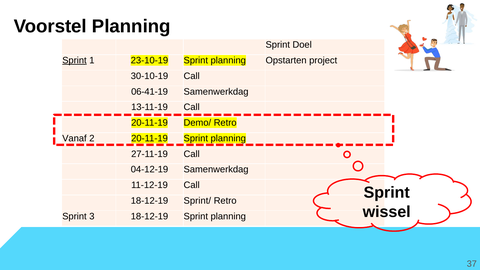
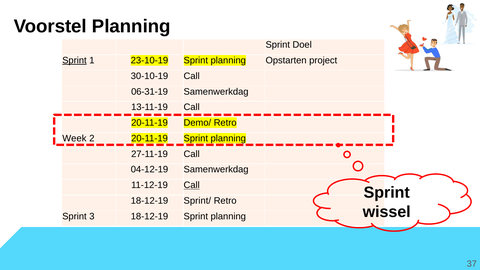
06-41-19: 06-41-19 -> 06-31-19 (150, 92)
Vanaf: Vanaf -> Week (74, 138)
Call underline: none -> present (192, 185)
